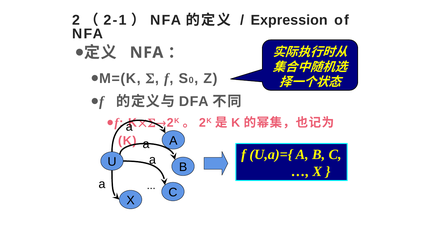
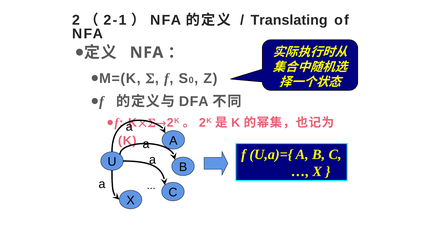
Expression: Expression -> Translating (289, 20)
